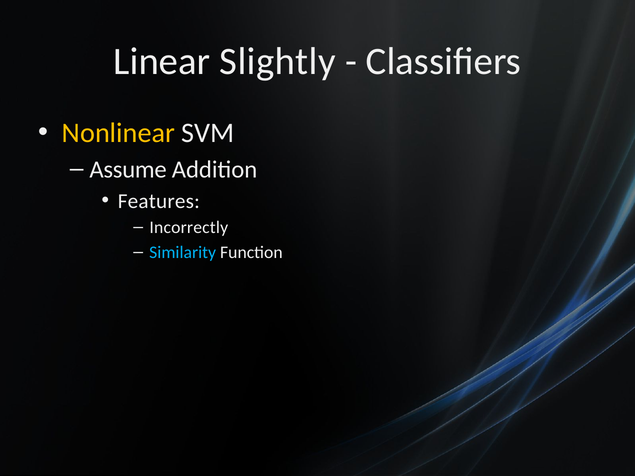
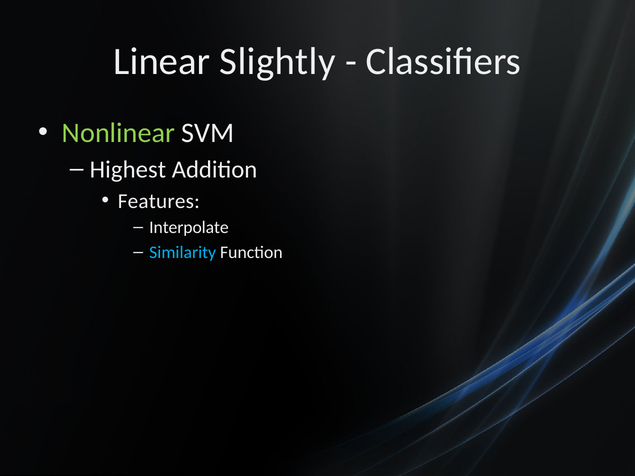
Nonlinear colour: yellow -> light green (118, 133)
Assume: Assume -> Highest (128, 170)
Incorrectly: Incorrectly -> Interpolate (189, 228)
